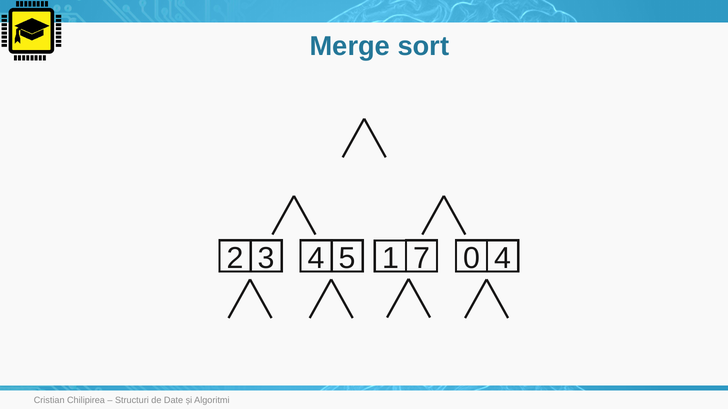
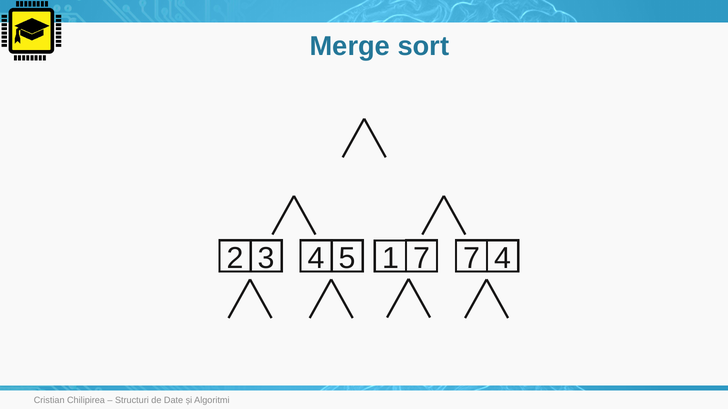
5 0: 0 -> 7 (472, 258)
